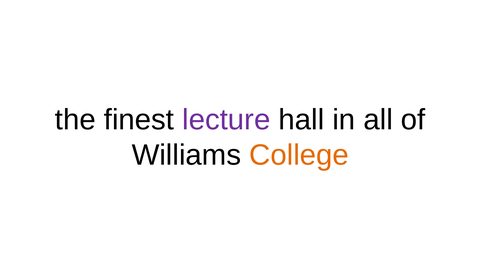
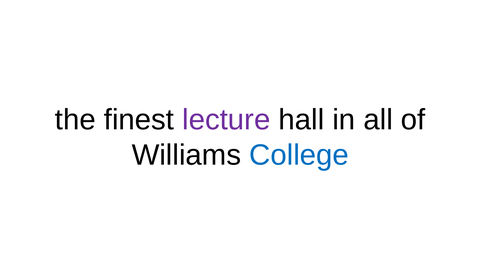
College colour: orange -> blue (299, 155)
